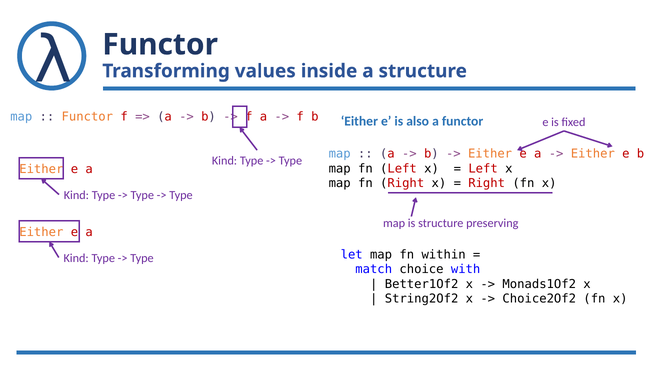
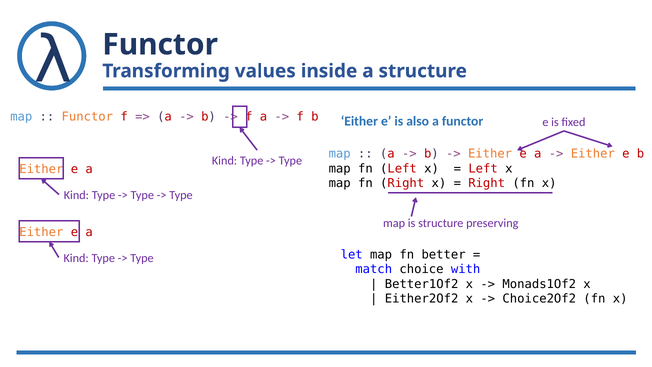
within: within -> better (444, 254)
String2Of2: String2Of2 -> Either2Of2 (422, 299)
